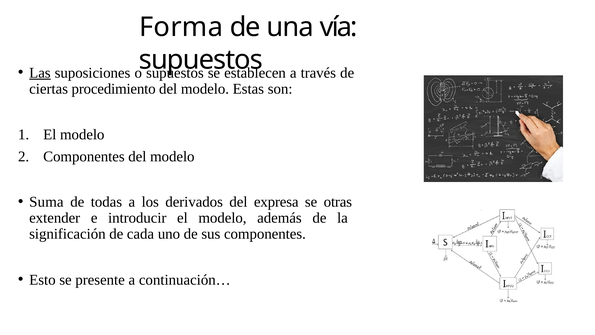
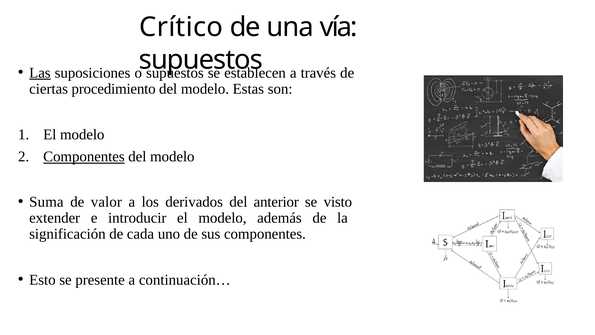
Forma: Forma -> Crítico (181, 27)
Componentes underline: none -> present (84, 157)
todas: todas -> valor (106, 202)
expresa: expresa -> anterior (276, 202)
otras: otras -> visto (338, 202)
